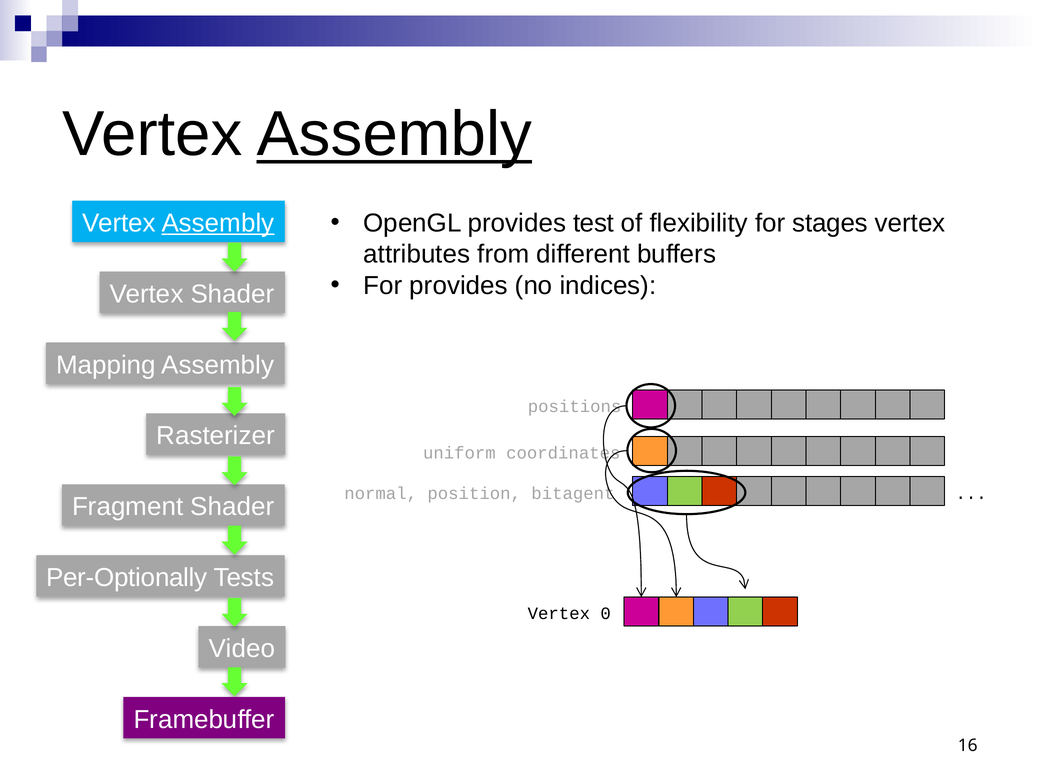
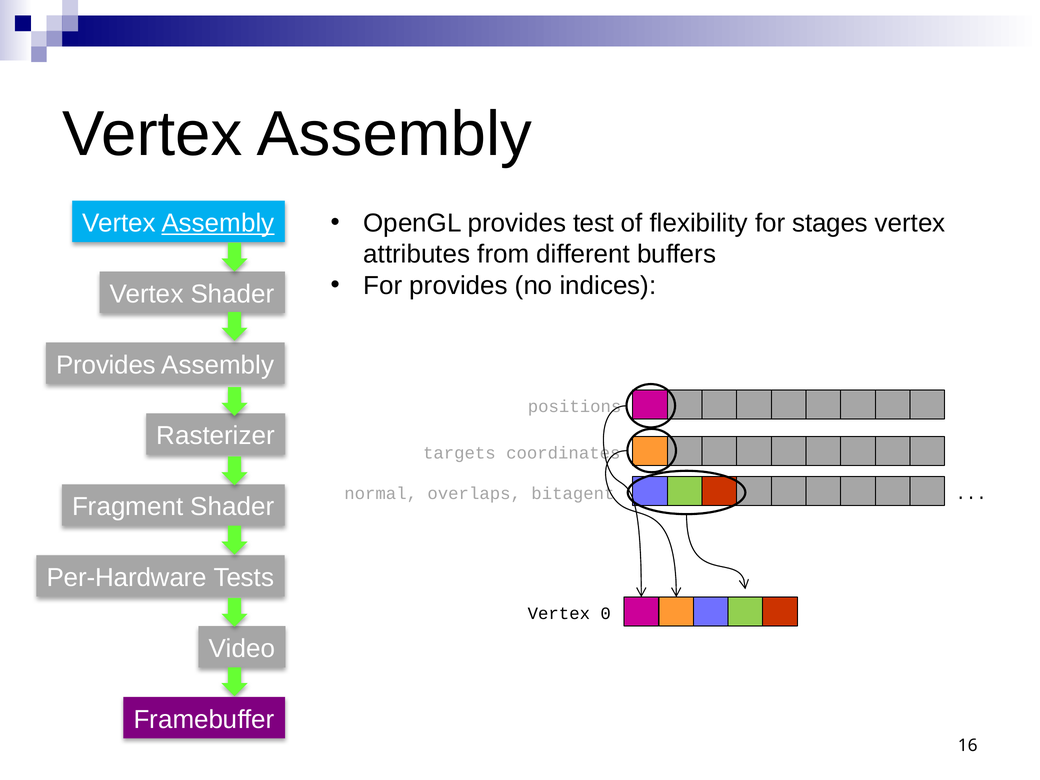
Assembly underline: present -> none (394, 134)
Mapping: Mapping -> Provides (106, 365)
uniform: uniform -> targets (459, 453)
position: position -> overlaps (474, 493)
Per-Optionally: Per-Optionally -> Per-Hardware (127, 578)
